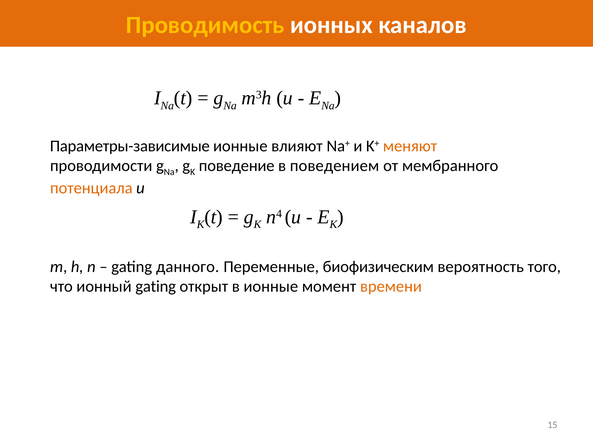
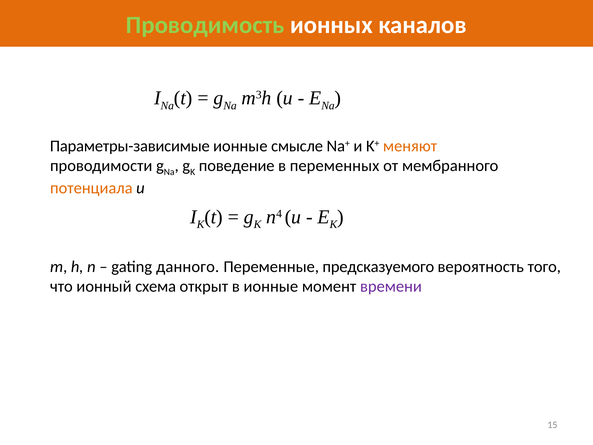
Проводимость colour: yellow -> light green (205, 25)
влияют: влияют -> смысле (297, 146)
поведением: поведением -> переменных (335, 166)
биофизическим: биофизическим -> предсказуемого (378, 266)
ионный gating: gating -> схема (156, 286)
времени colour: orange -> purple (391, 286)
